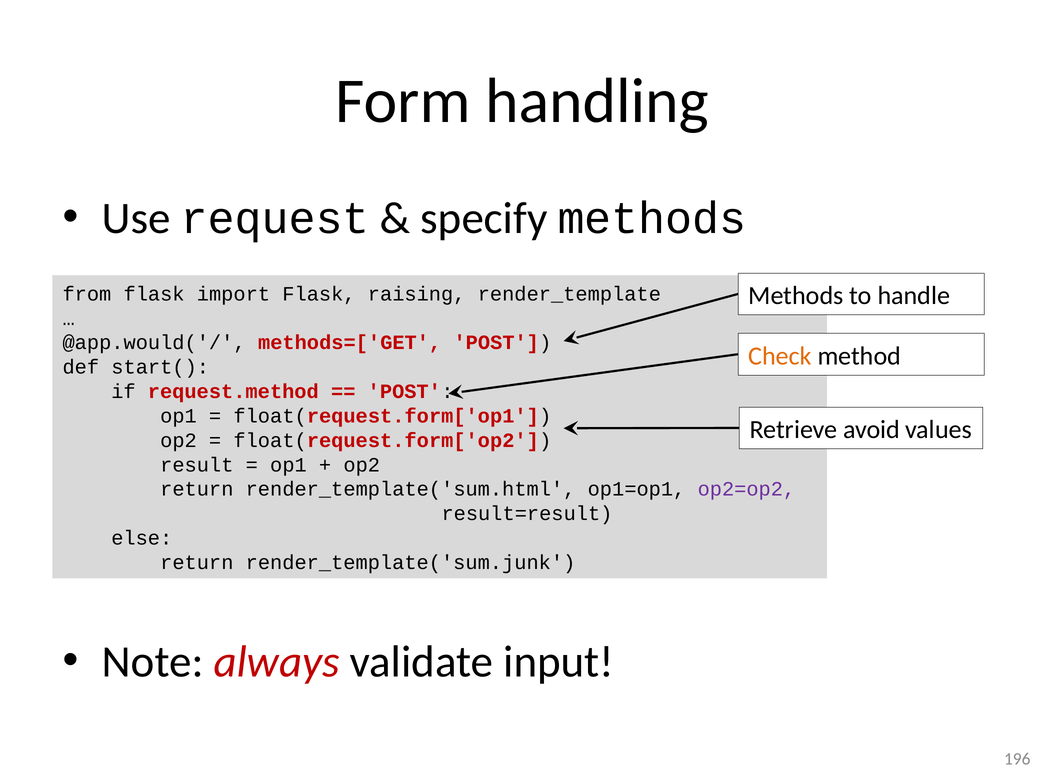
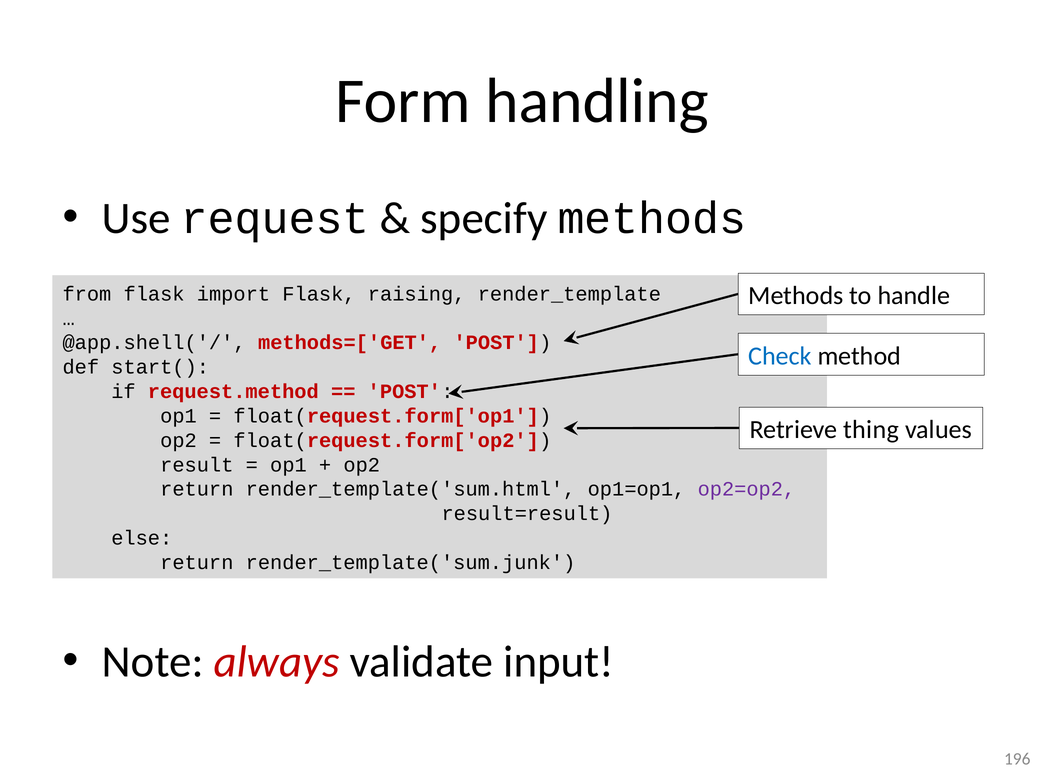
@app.would('/: @app.would('/ -> @app.shell('/ (154, 343)
Check colour: orange -> blue (780, 356)
avoid: avoid -> thing (871, 430)
